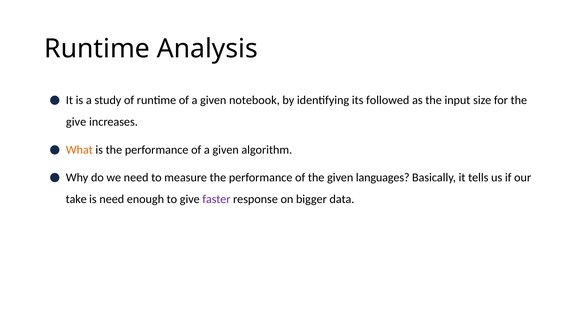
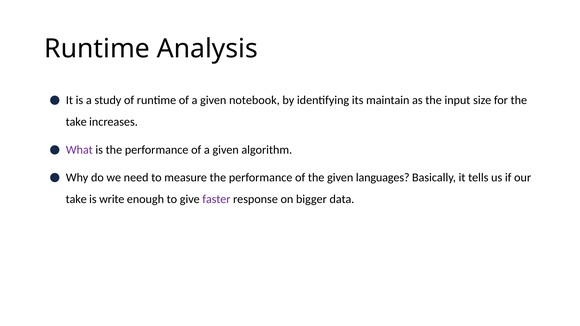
followed: followed -> maintain (388, 100)
give: give -> take (76, 122)
What colour: orange -> purple (79, 150)
is need: need -> write (112, 199)
